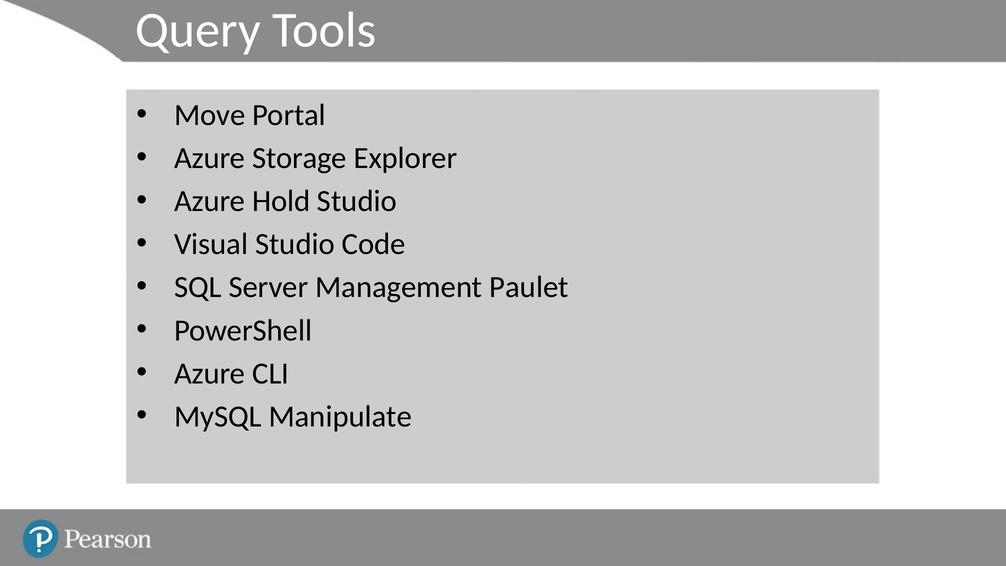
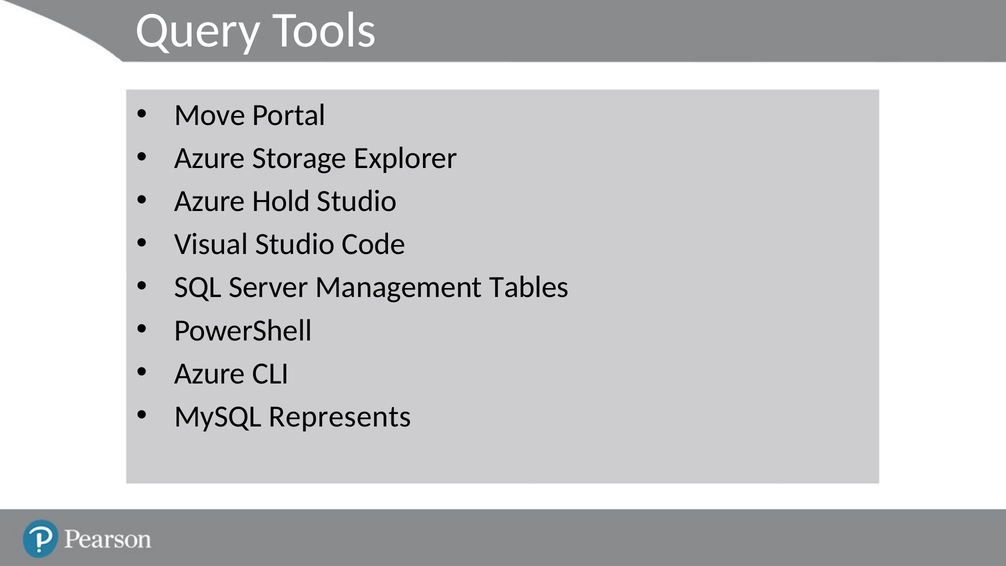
Paulet: Paulet -> Tables (529, 287)
Manipulate: Manipulate -> Represents (340, 416)
